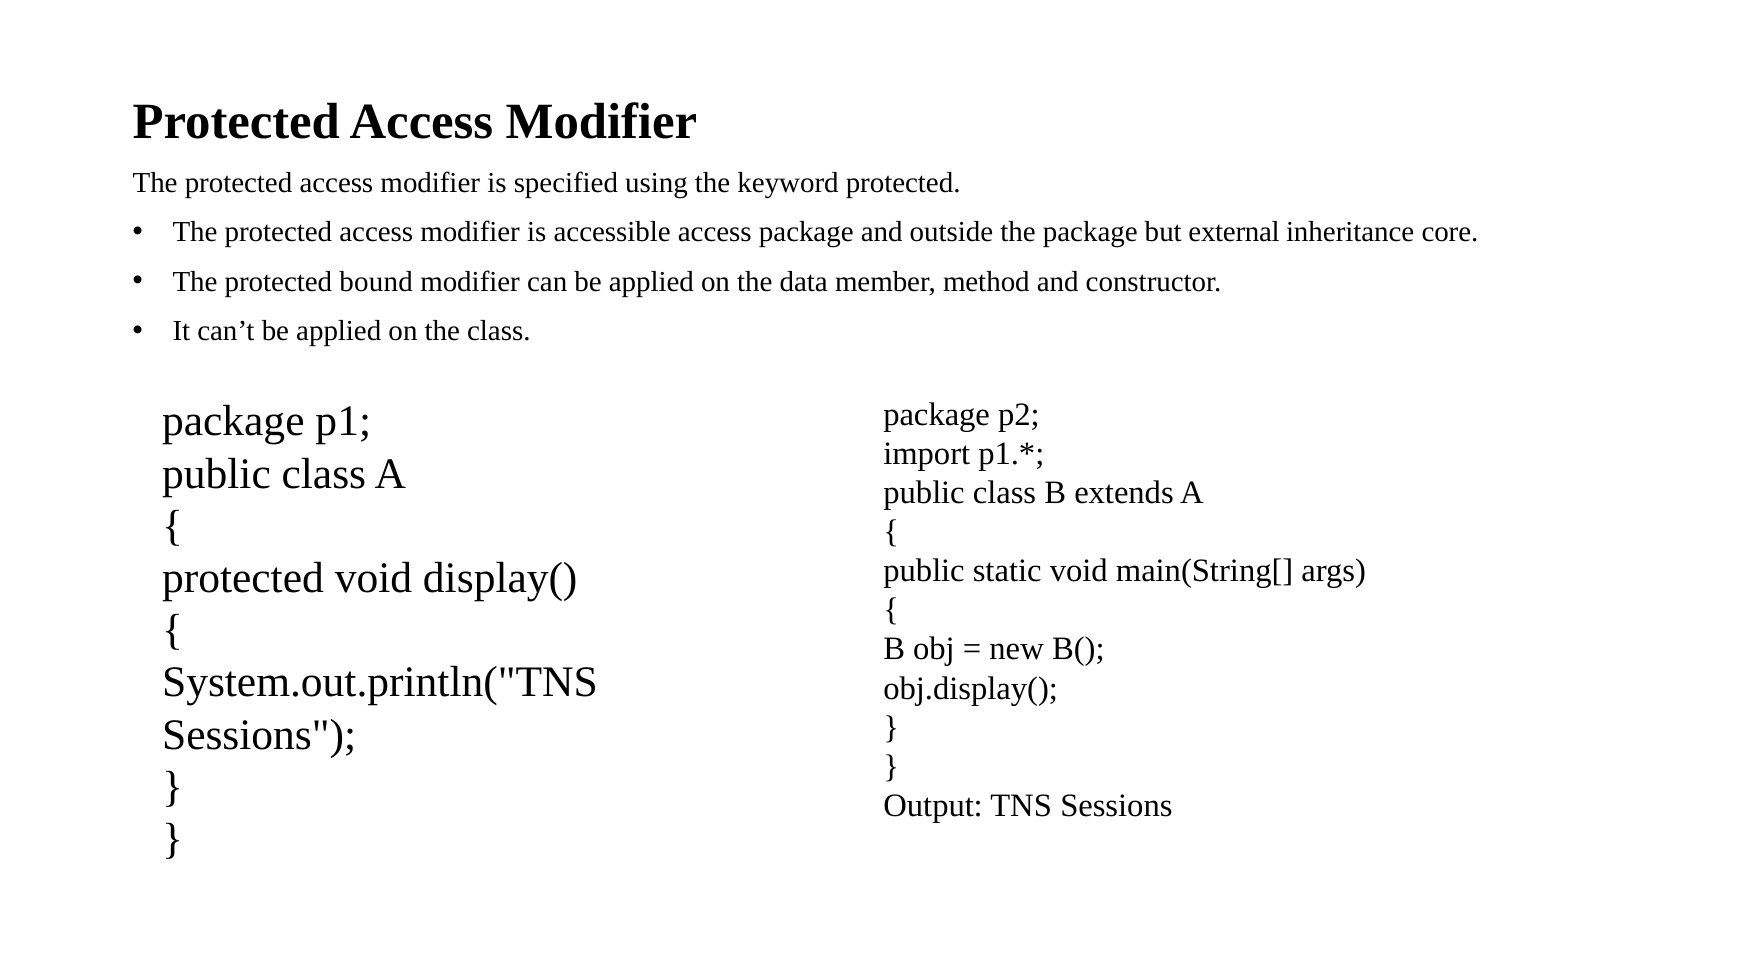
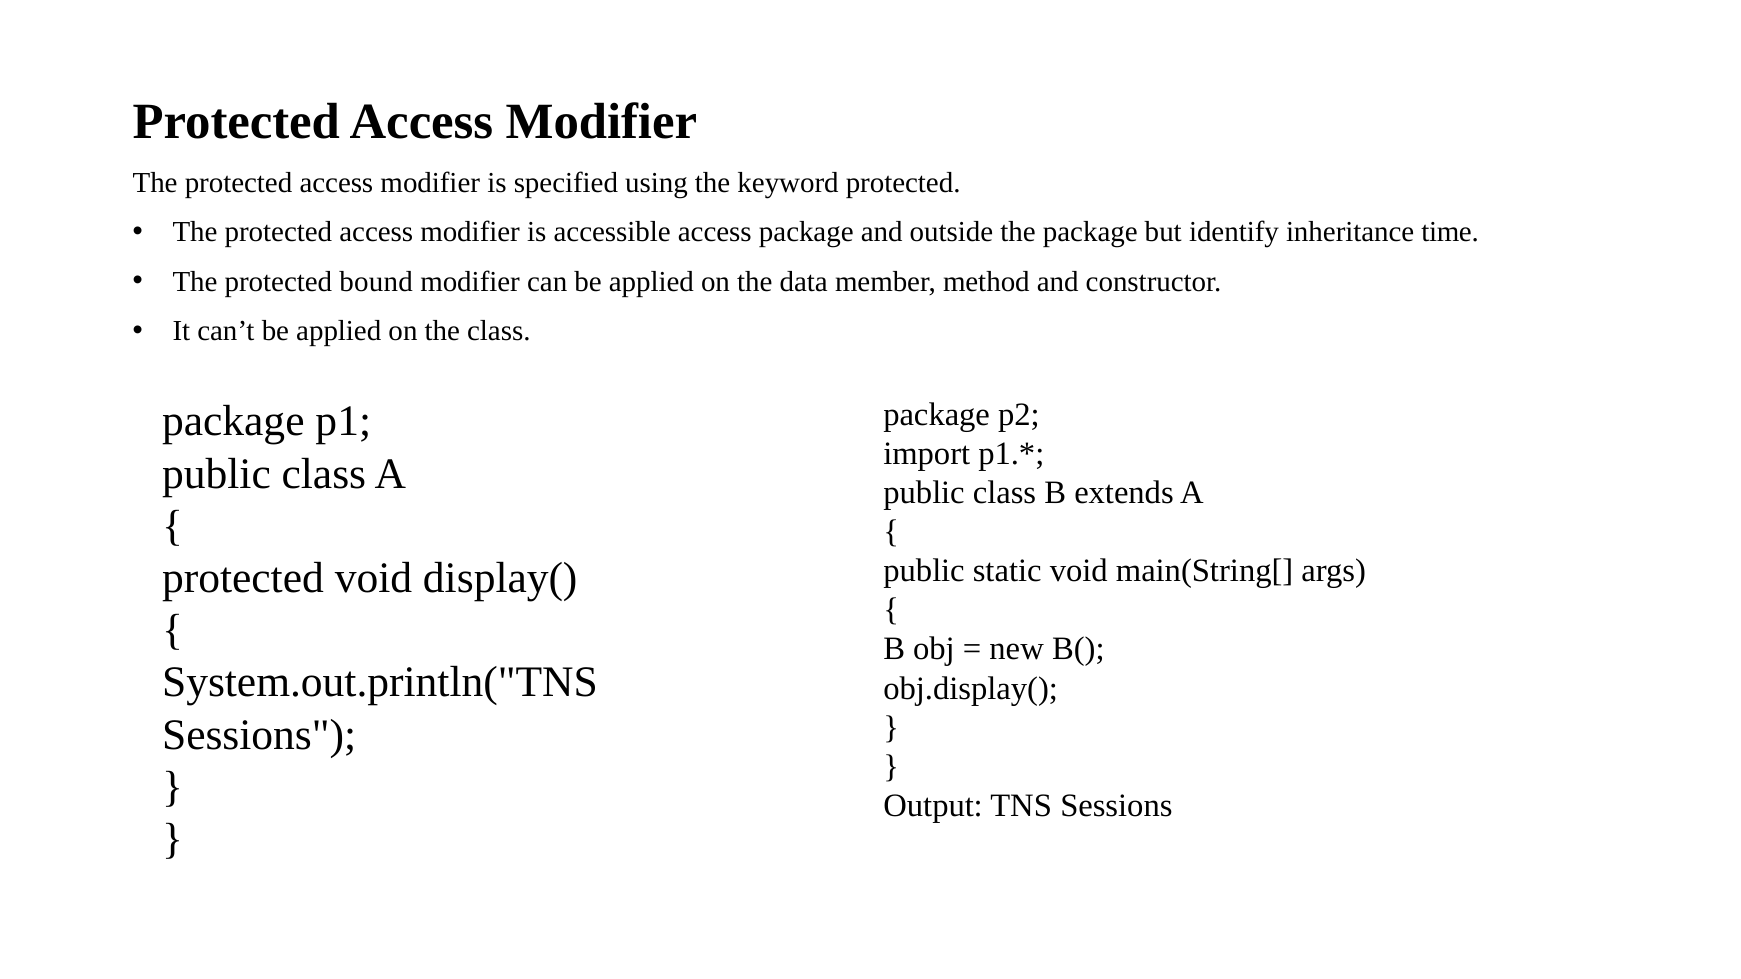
external: external -> identify (1234, 232)
core: core -> time (1450, 232)
